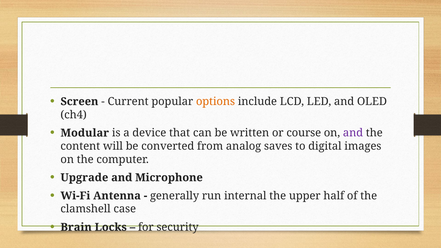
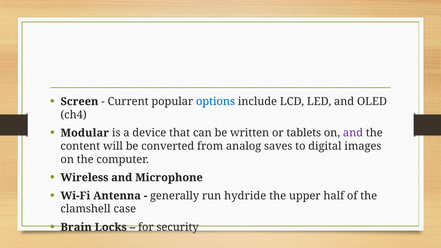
options colour: orange -> blue (216, 102)
course: course -> tablets (304, 133)
Upgrade: Upgrade -> Wireless (84, 178)
internal: internal -> hydride (245, 196)
